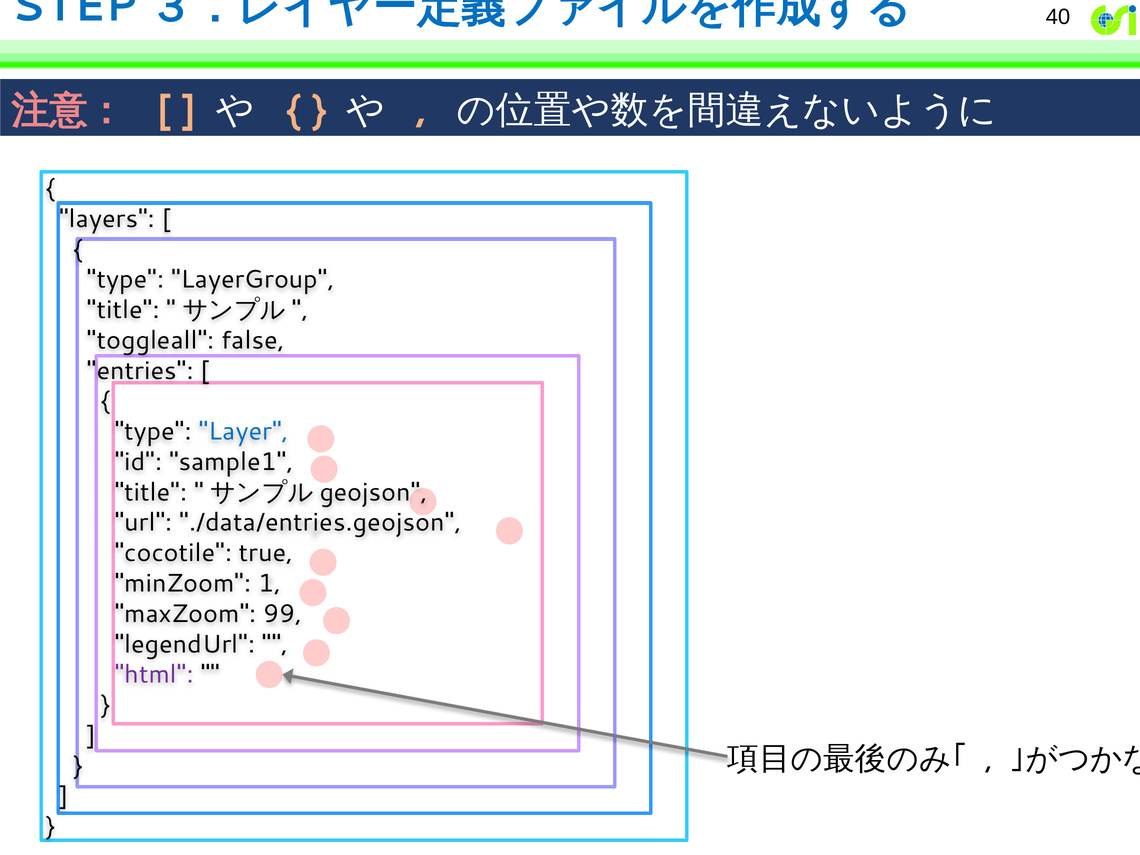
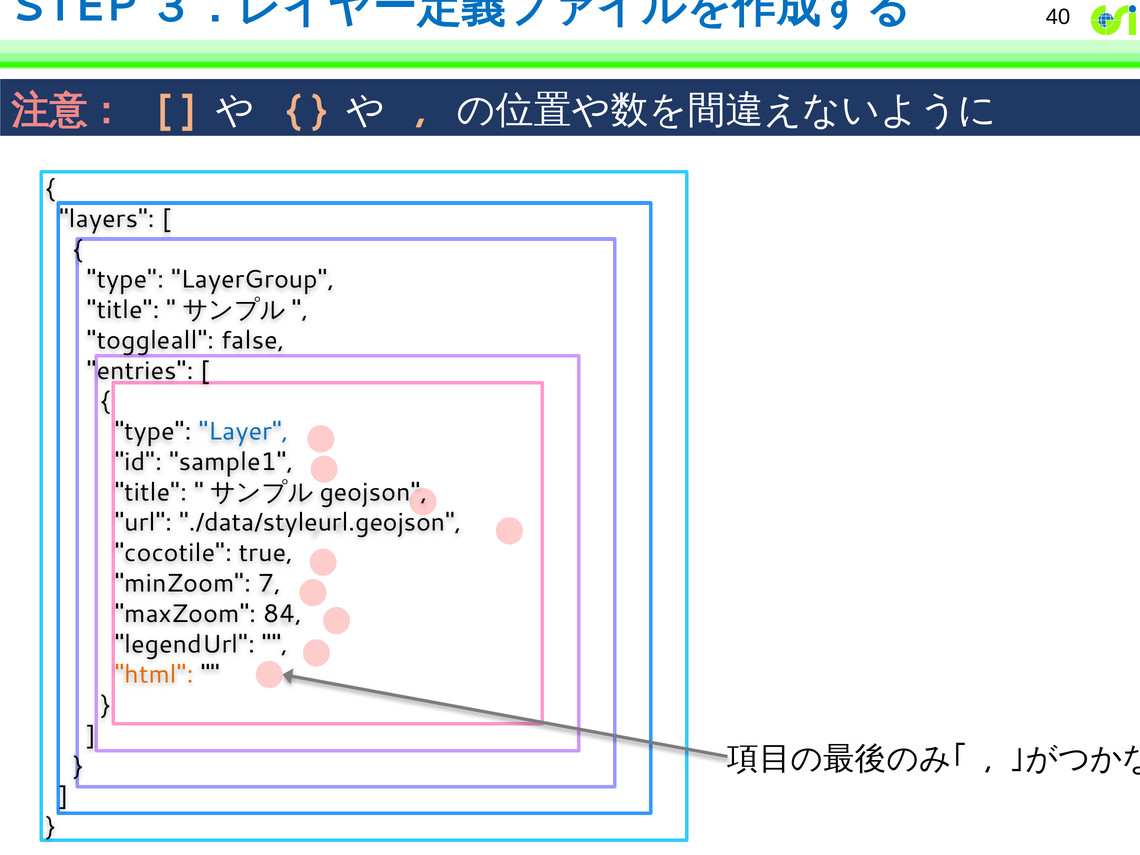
./data/entries.geojson: ./data/entries.geojson -> ./data/styleurl.geojson (321, 523)
1: 1 -> 7 (270, 583)
99: 99 -> 84 (283, 614)
html colour: purple -> orange (154, 675)
